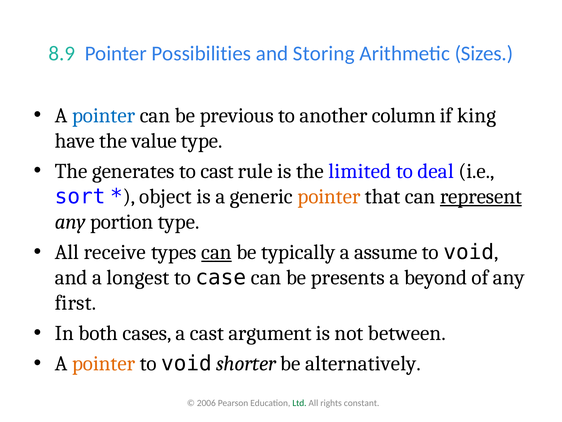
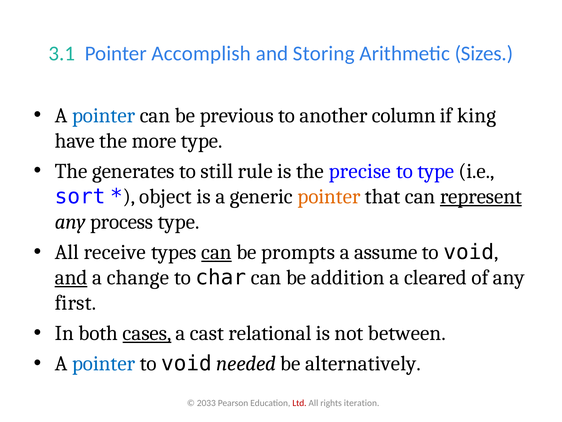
8.9: 8.9 -> 3.1 (62, 53)
Possibilities: Possibilities -> Accomplish (201, 53)
value: value -> more (154, 141)
to cast: cast -> still (217, 171)
limited: limited -> precise (360, 171)
to deal: deal -> type (436, 171)
portion: portion -> process (122, 222)
typically: typically -> prompts (298, 252)
and underline: none -> present (71, 277)
longest: longest -> change (138, 277)
case: case -> char (221, 277)
presents: presents -> addition (348, 277)
beyond: beyond -> cleared (435, 277)
cases underline: none -> present (147, 333)
argument: argument -> relational (270, 333)
pointer colour: orange -> blue (104, 363)
shorter: shorter -> needed (246, 363)
2006: 2006 -> 2033 (206, 403)
Ltd colour: green -> red (299, 403)
constant: constant -> iteration (362, 403)
